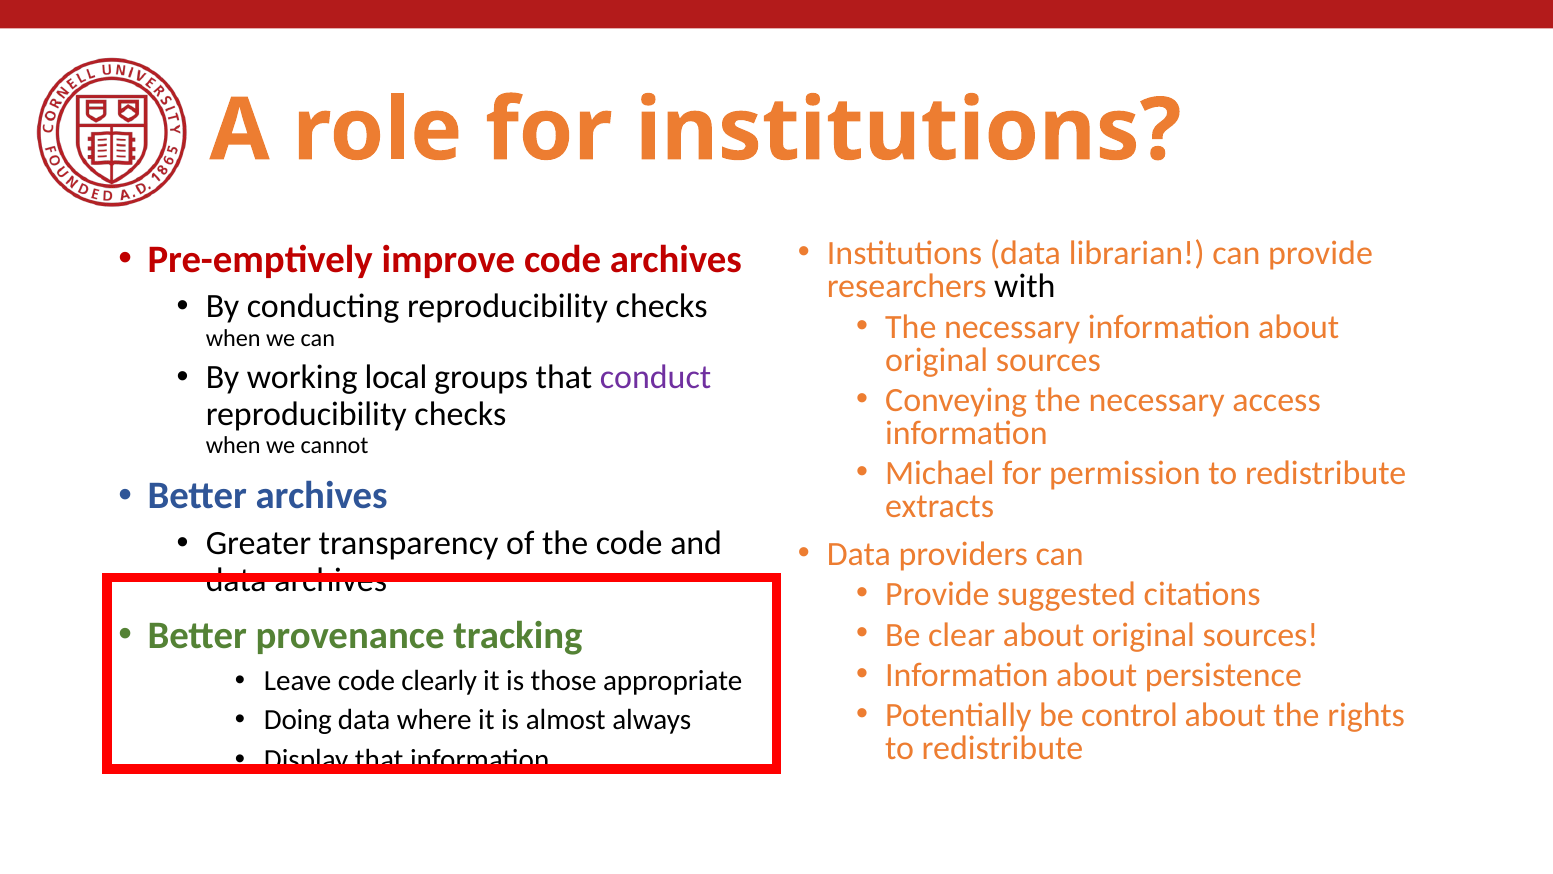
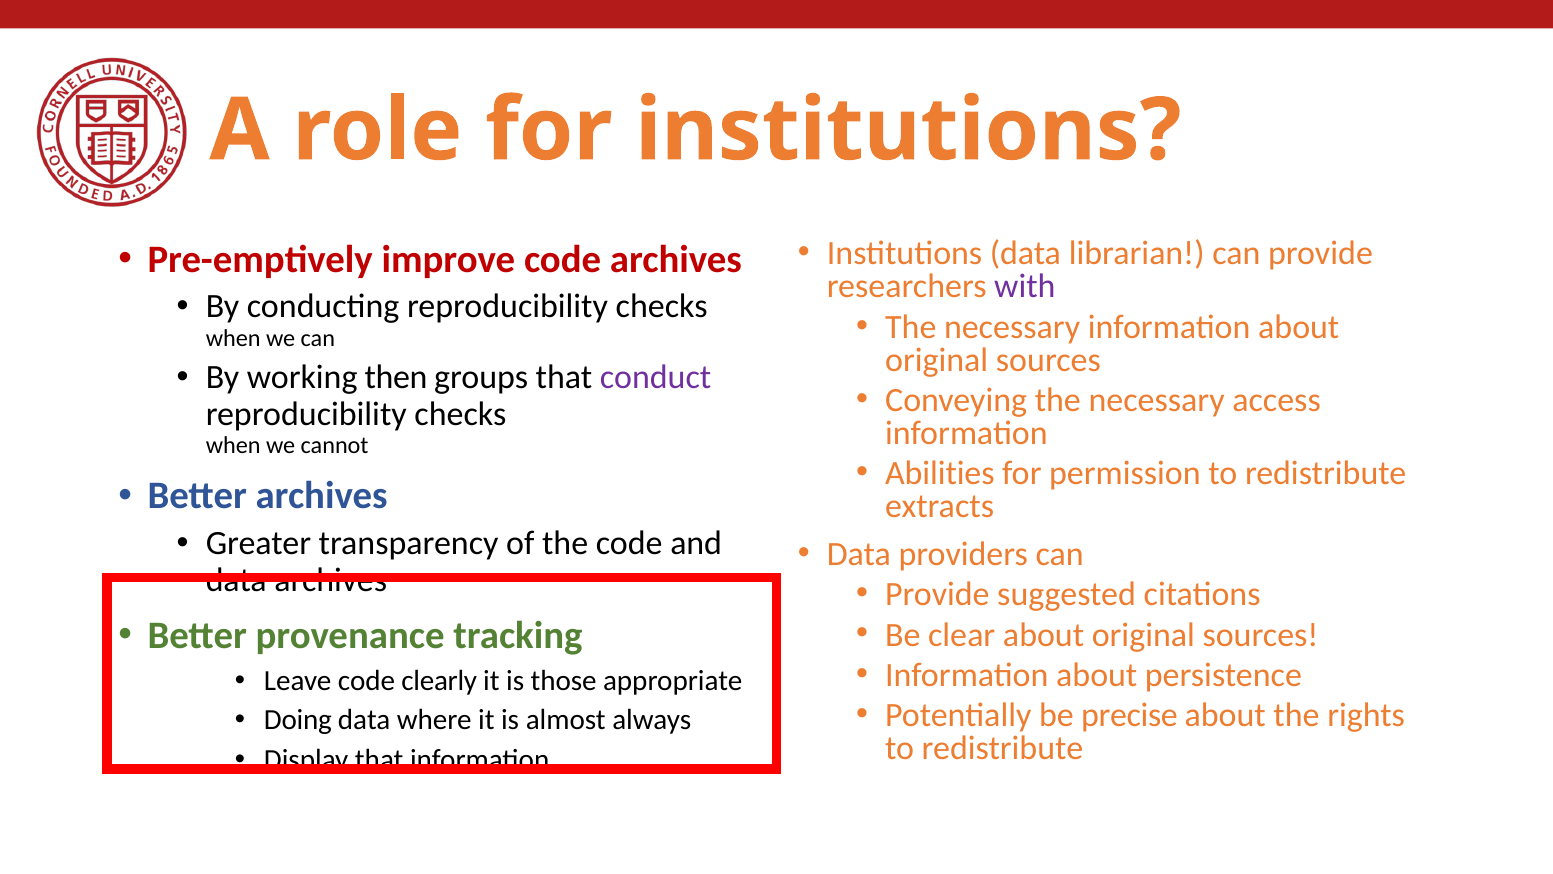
with colour: black -> purple (1025, 287)
local: local -> then (396, 377)
Michael: Michael -> Abilities (940, 473)
control: control -> precise (1129, 715)
